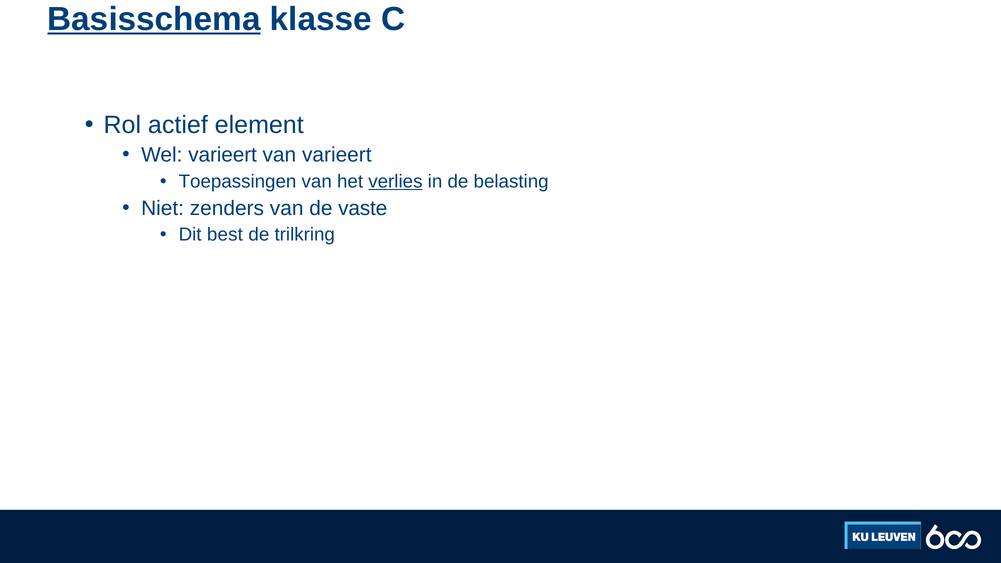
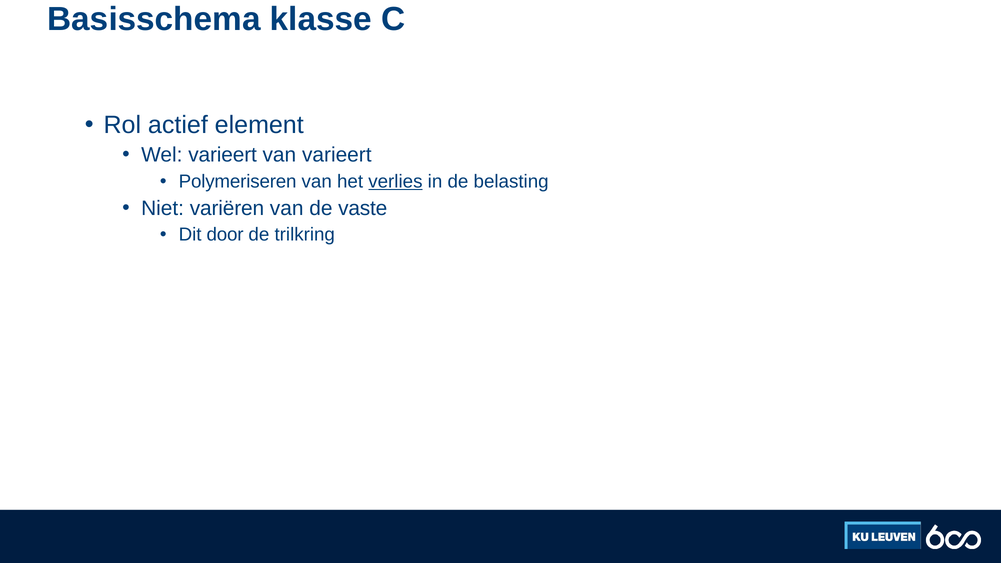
Basisschema underline: present -> none (154, 19)
Toepassingen: Toepassingen -> Polymeriseren (238, 182)
zenders: zenders -> variëren (227, 208)
best: best -> door (225, 235)
